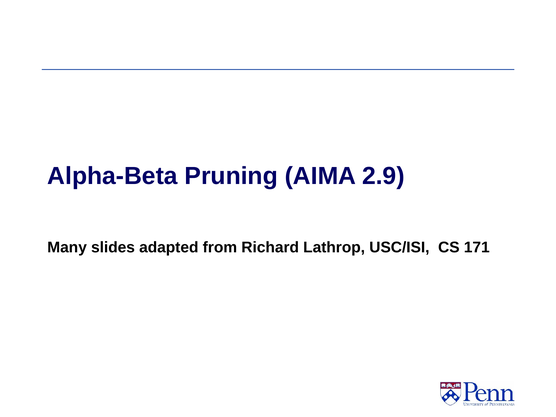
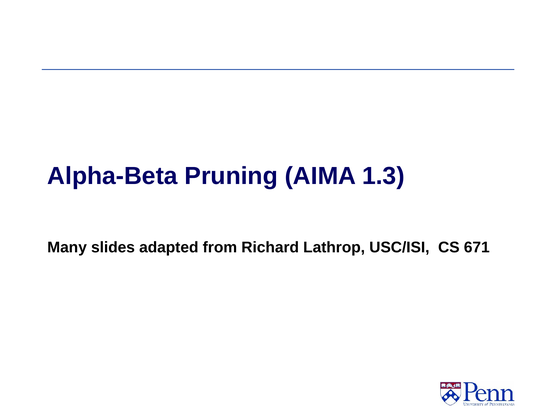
2.9: 2.9 -> 1.3 (383, 176)
171: 171 -> 671 (477, 247)
